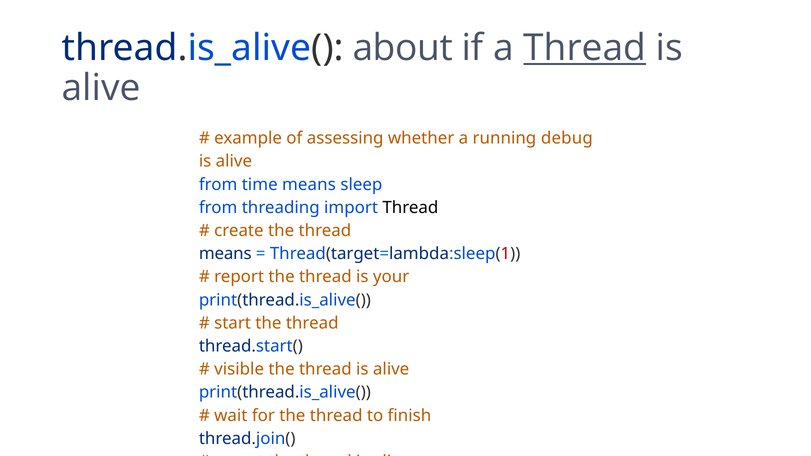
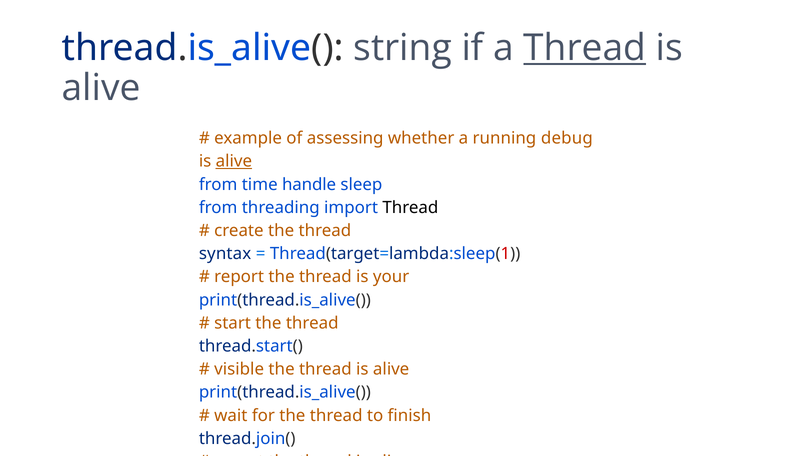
about: about -> string (403, 48)
alive underline: none -> present (234, 161)
time means: means -> handle (309, 185)
means: means -> syntax (225, 254)
